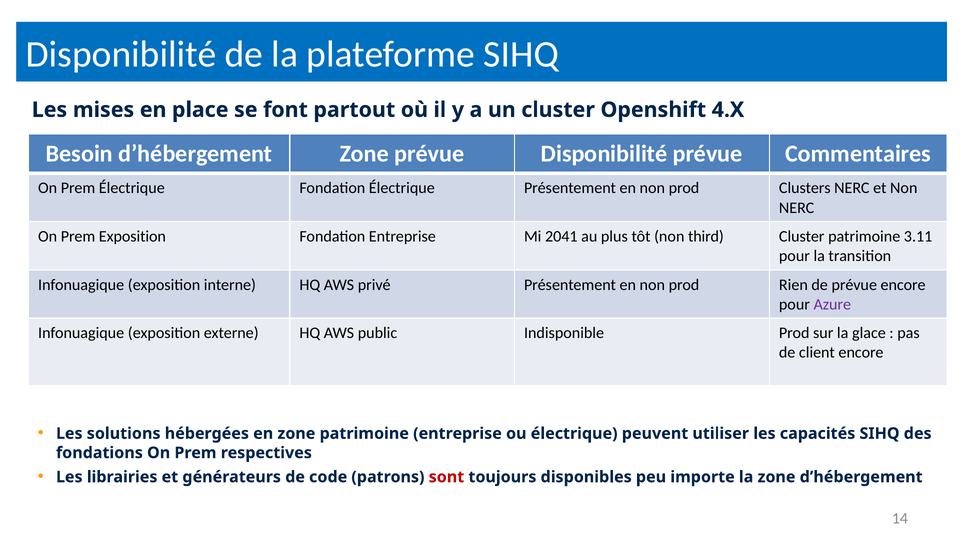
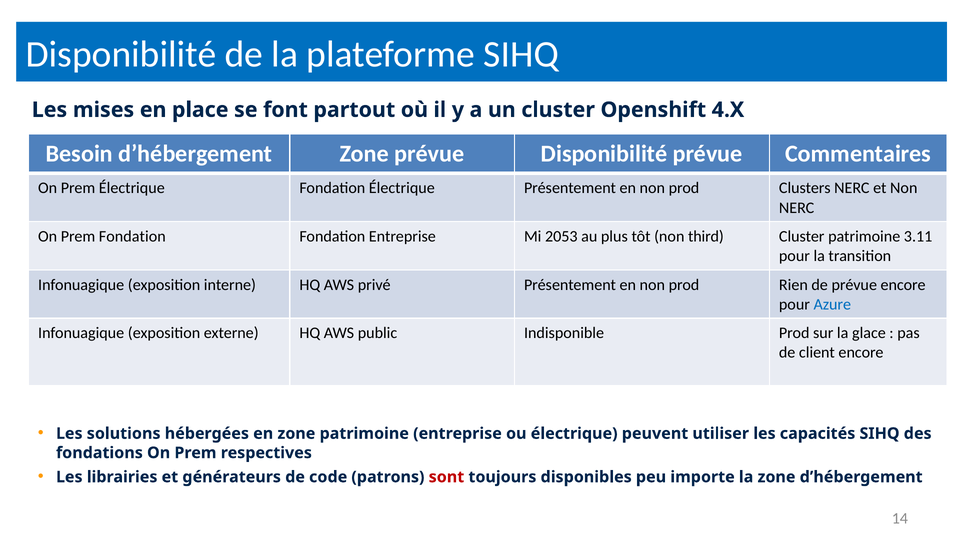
Prem Exposition: Exposition -> Fondation (132, 237)
2041: 2041 -> 2053 (561, 237)
Azure colour: purple -> blue (832, 305)
